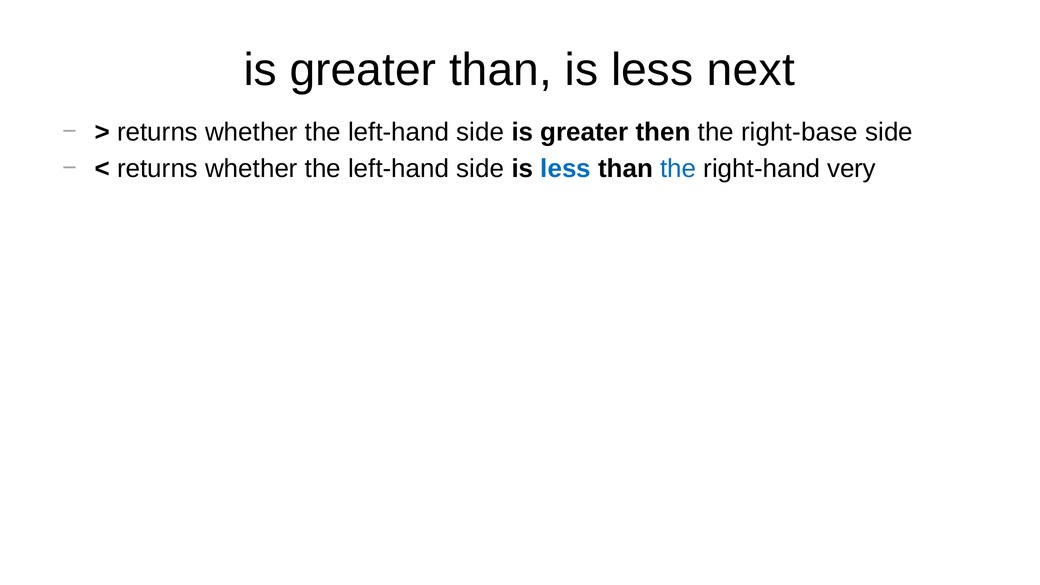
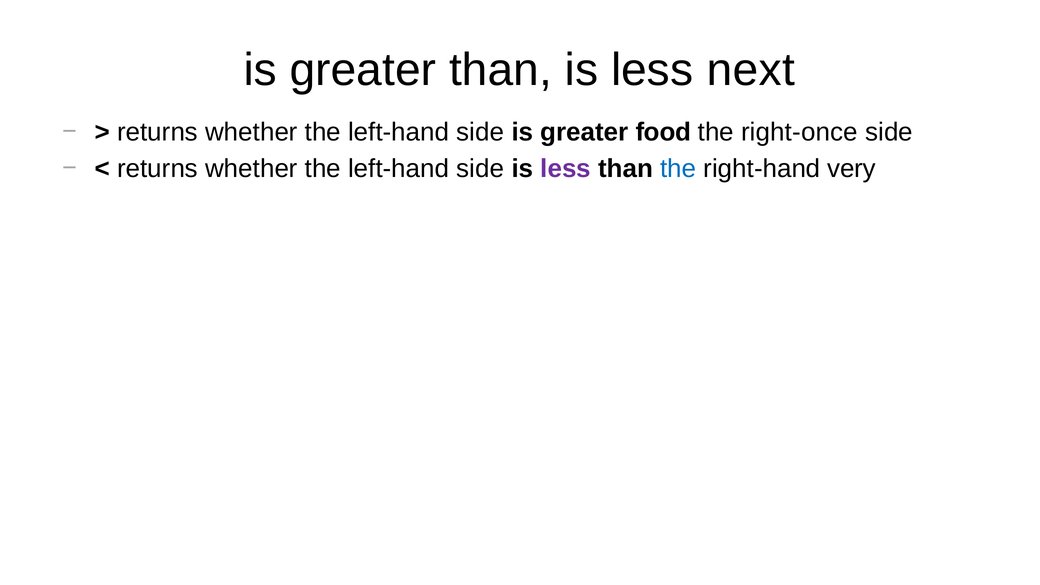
then: then -> food (663, 132)
right-base: right-base -> right-once (799, 132)
less colour: blue -> purple (566, 169)
